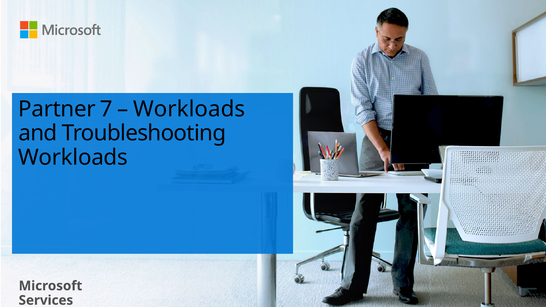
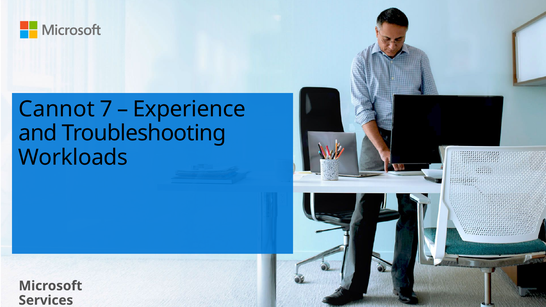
Partner: Partner -> Cannot (57, 109)
Workloads: Workloads -> Experience (189, 109)
